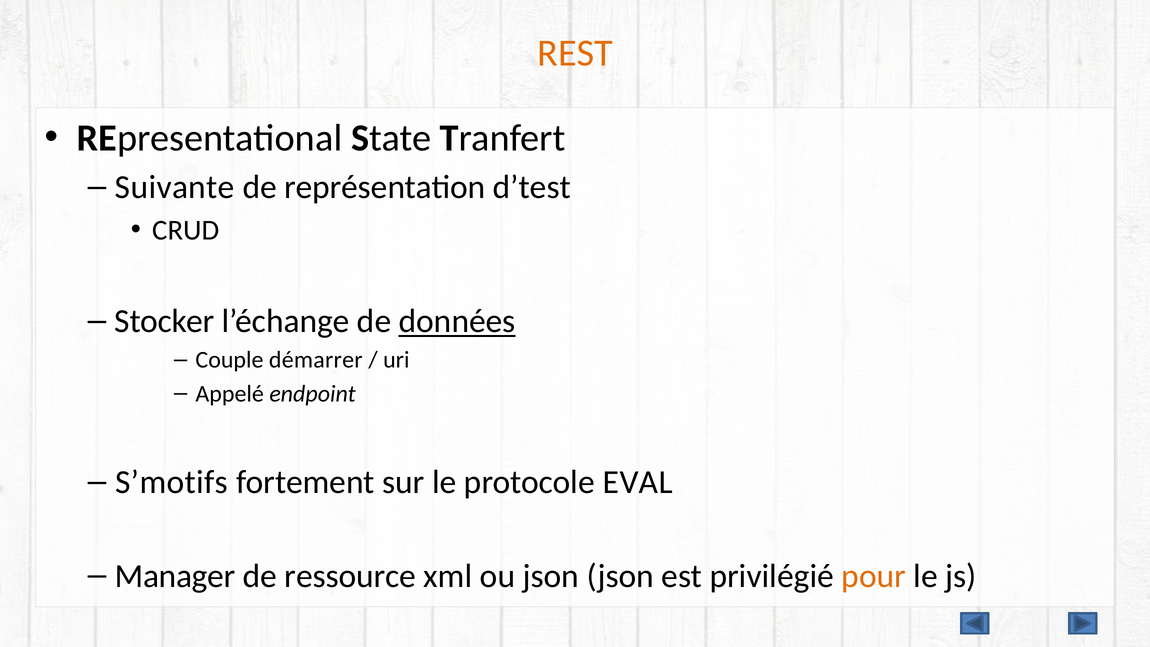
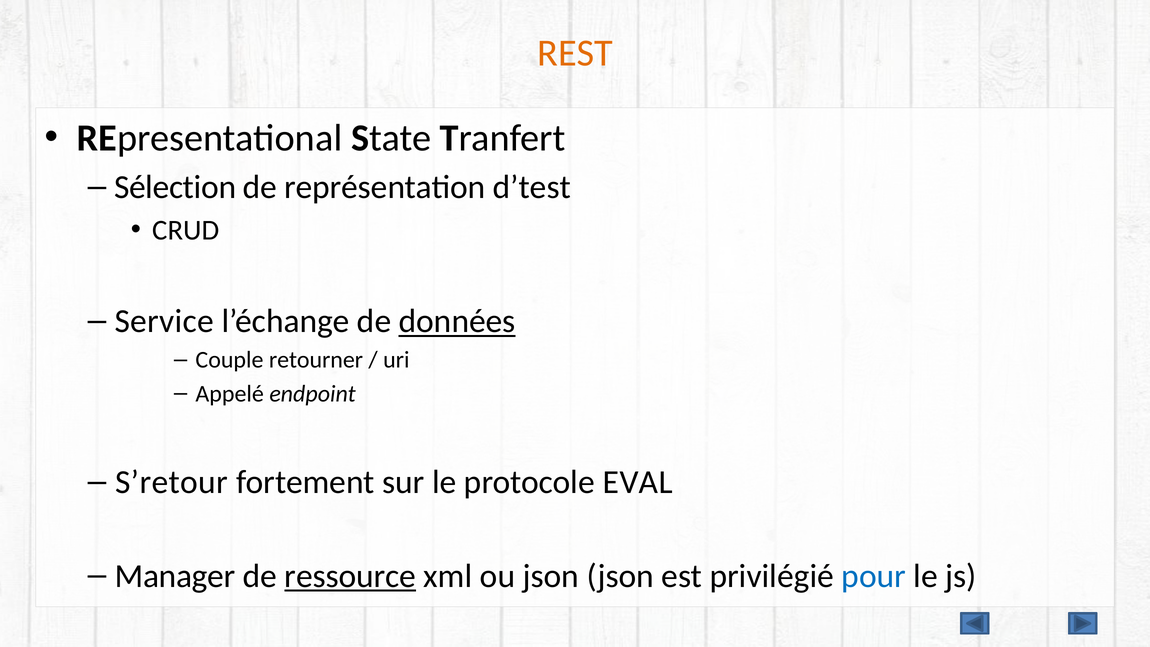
Suivante: Suivante -> Sélection (175, 187)
Stocker: Stocker -> Service (164, 321)
démarrer: démarrer -> retourner (316, 360)
S’motifs: S’motifs -> S’retour (172, 482)
ressource underline: none -> present (350, 576)
pour colour: orange -> blue (874, 576)
